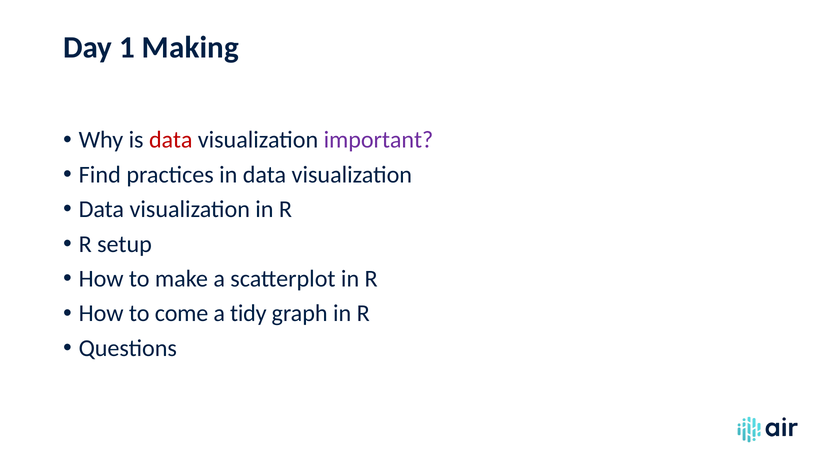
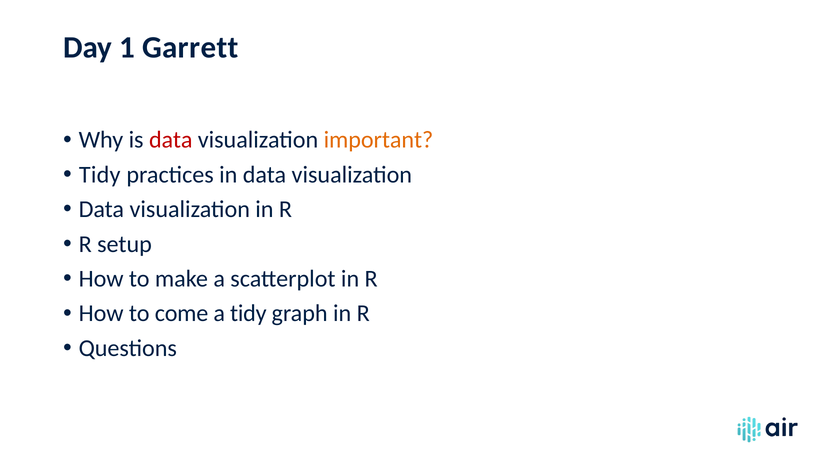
Making: Making -> Garrett (190, 48)
important colour: purple -> orange (378, 140)
Find: Find -> Tidy (100, 175)
